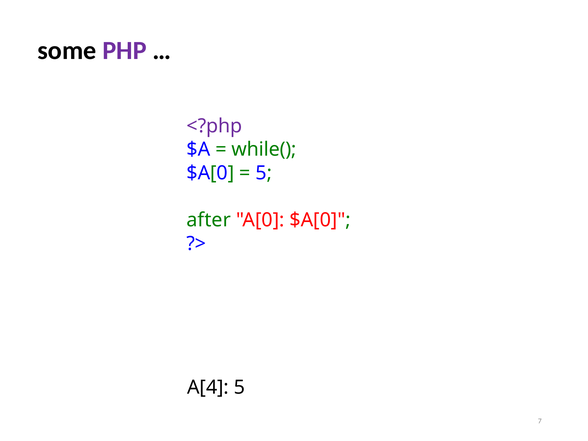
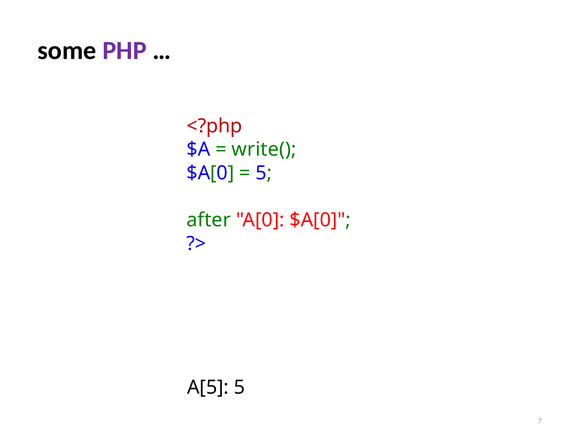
<?php colour: purple -> red (214, 126)
while(: while( -> write( (264, 150)
A[4: A[4 -> A[5 (208, 387)
